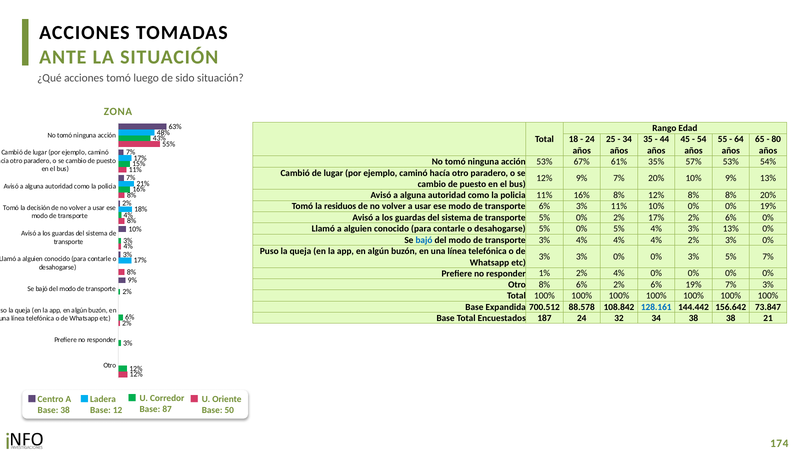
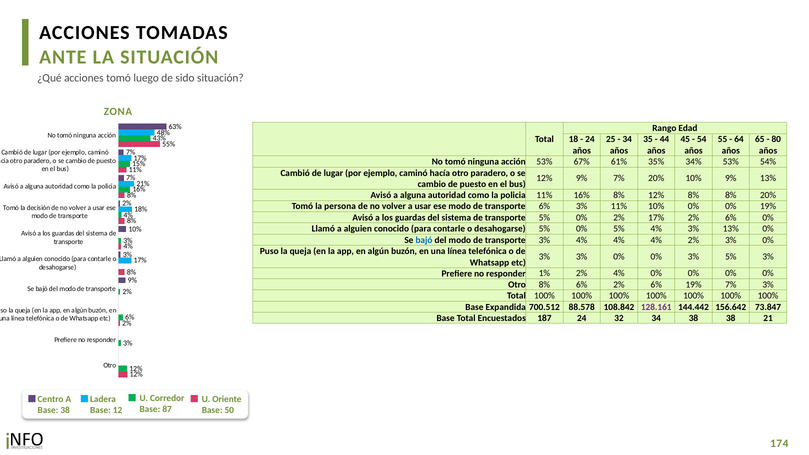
57%: 57% -> 34% (694, 162)
residuos: residuos -> persona (340, 206)
5% 7%: 7% -> 3% (768, 257)
128.161 colour: blue -> purple (656, 307)
